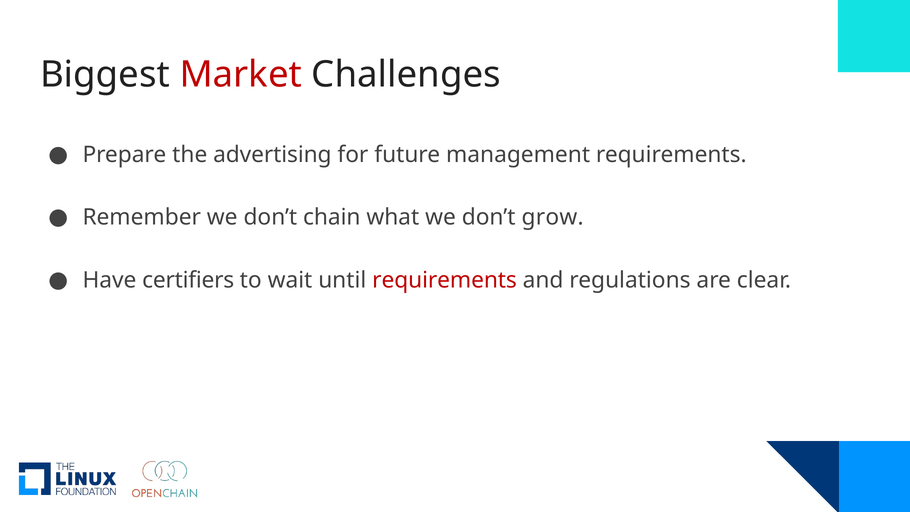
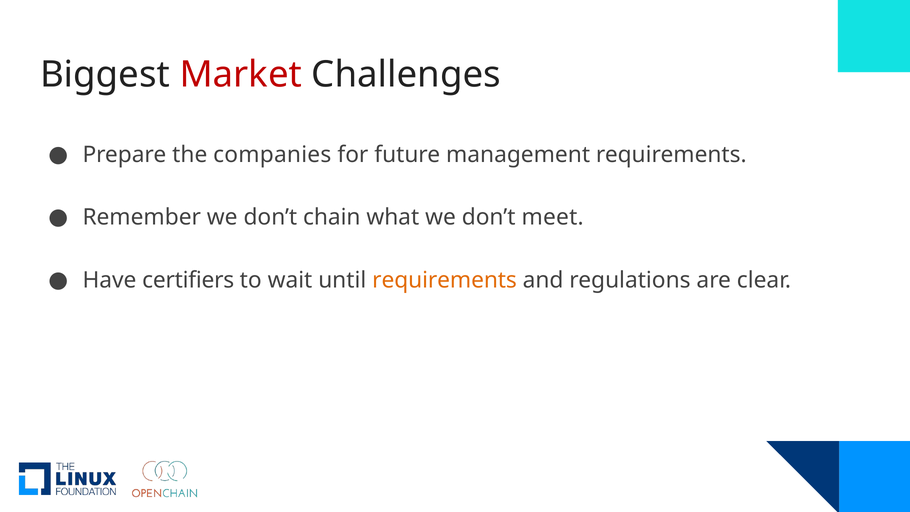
advertising: advertising -> companies (272, 154)
grow: grow -> meet (553, 217)
requirements colour: red -> orange (445, 280)
